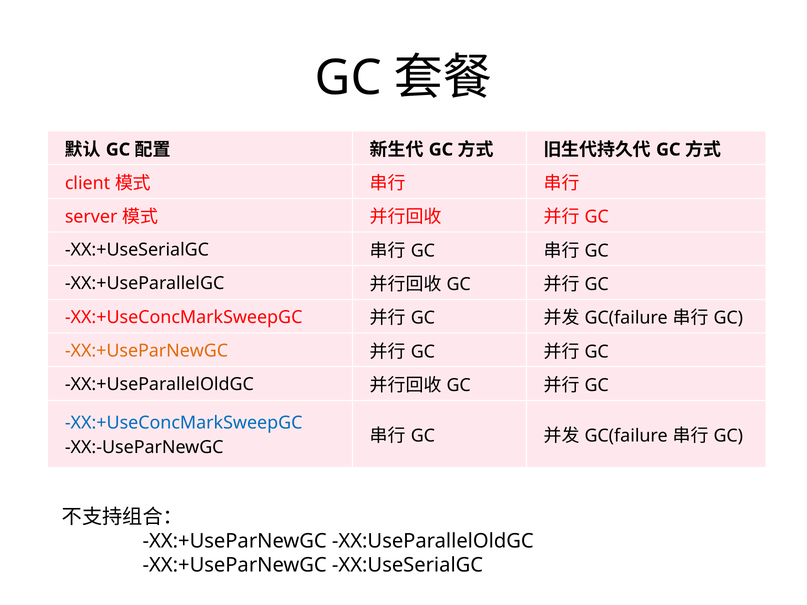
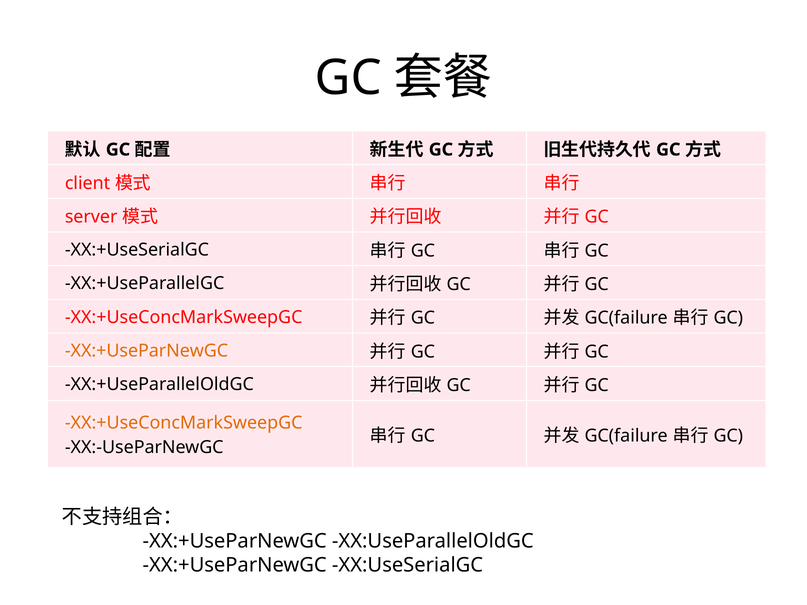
XX:+UseConcMarkSweepGC colour: blue -> orange (184, 423)
